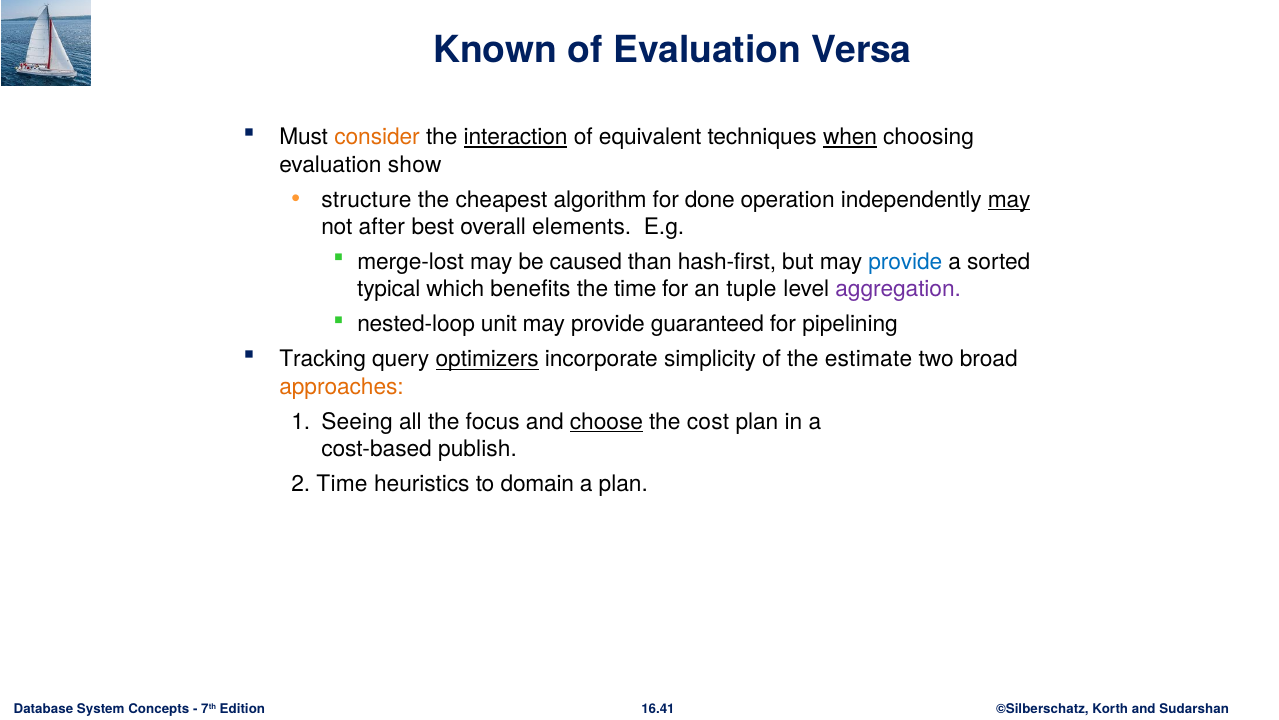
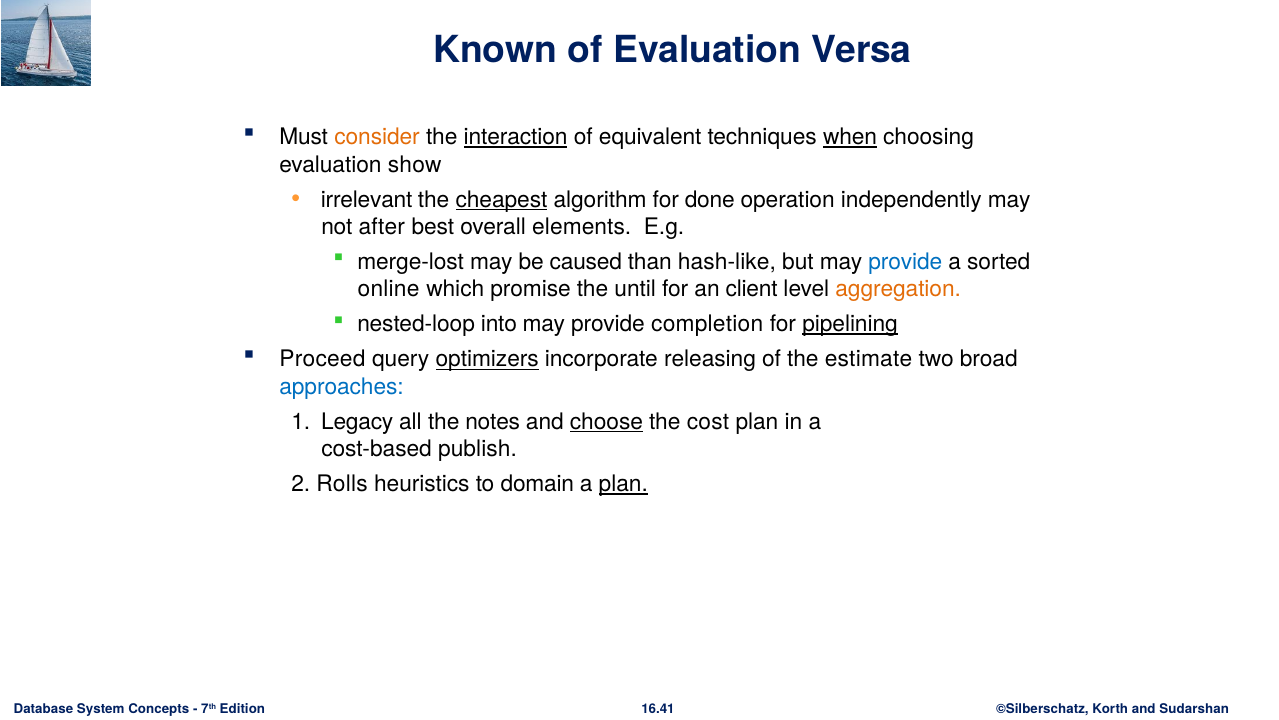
structure: structure -> irrelevant (367, 199)
cheapest underline: none -> present (502, 199)
may underline: present -> none (1009, 199)
hash-first: hash-first -> hash-like (727, 262)
typical: typical -> online (389, 289)
benefits: benefits -> promise (531, 289)
the time: time -> until (635, 289)
tuple: tuple -> client (752, 289)
aggregation colour: purple -> orange (898, 289)
unit: unit -> into (499, 324)
guaranteed: guaranteed -> completion (707, 324)
pipelining underline: none -> present (850, 324)
Tracking: Tracking -> Proceed (322, 359)
simplicity: simplicity -> releasing (710, 359)
approaches colour: orange -> blue (342, 386)
Seeing: Seeing -> Legacy (357, 421)
focus: focus -> notes (493, 421)
2 Time: Time -> Rolls (342, 484)
plan underline: none -> present (623, 484)
